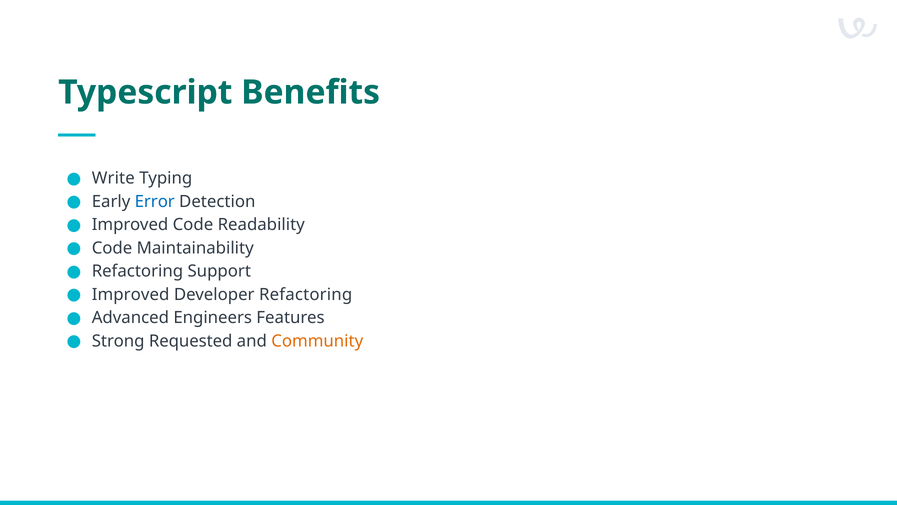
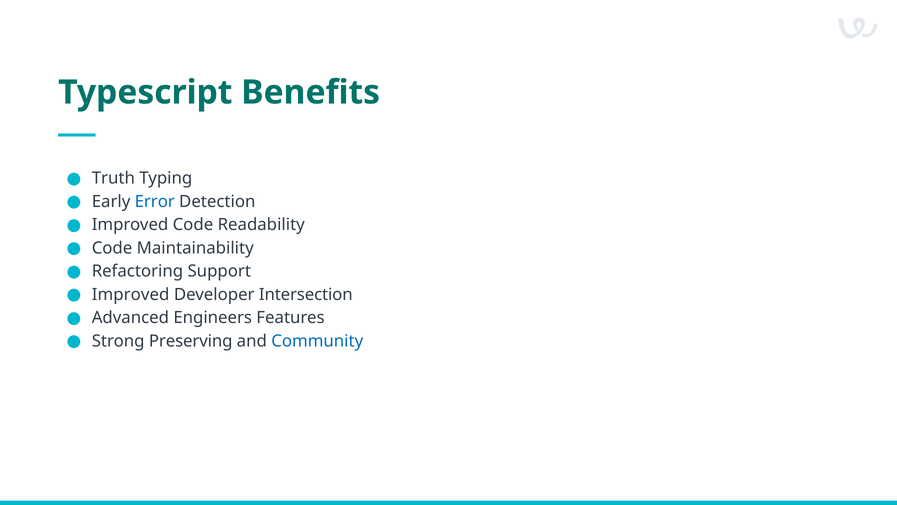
Write: Write -> Truth (113, 178)
Developer Refactoring: Refactoring -> Intersection (306, 294)
Requested: Requested -> Preserving (191, 341)
Community colour: orange -> blue (317, 341)
